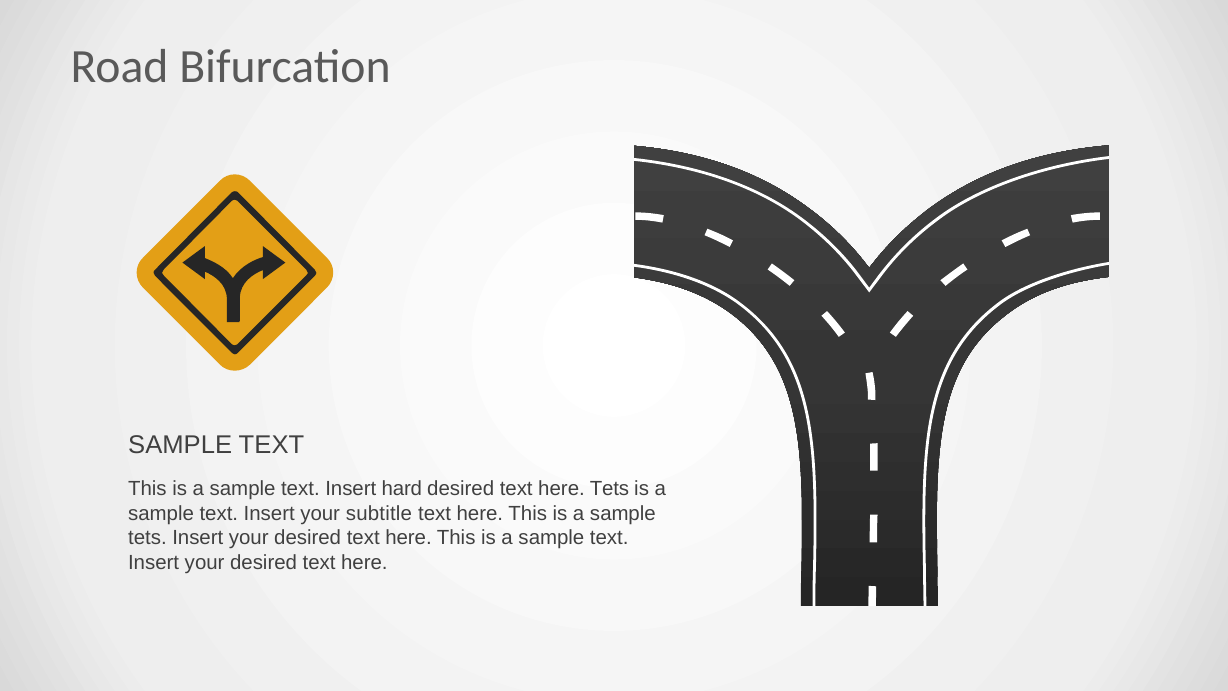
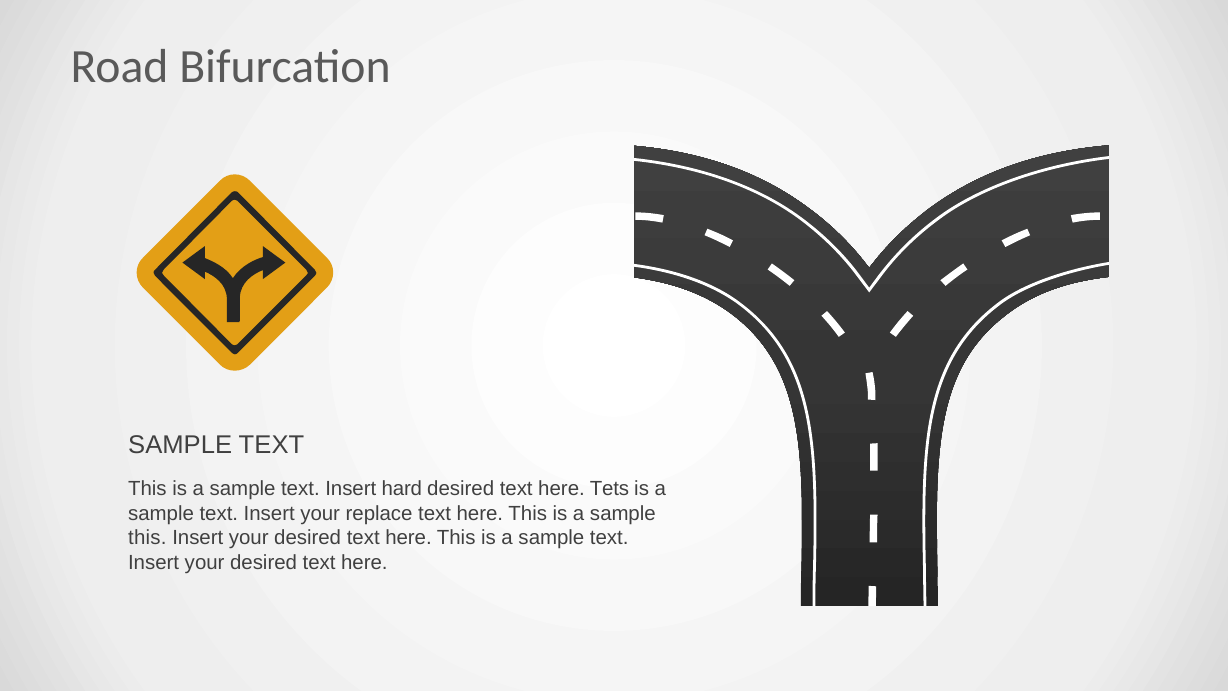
subtitle: subtitle -> replace (379, 513)
tets: tets -> this (147, 538)
